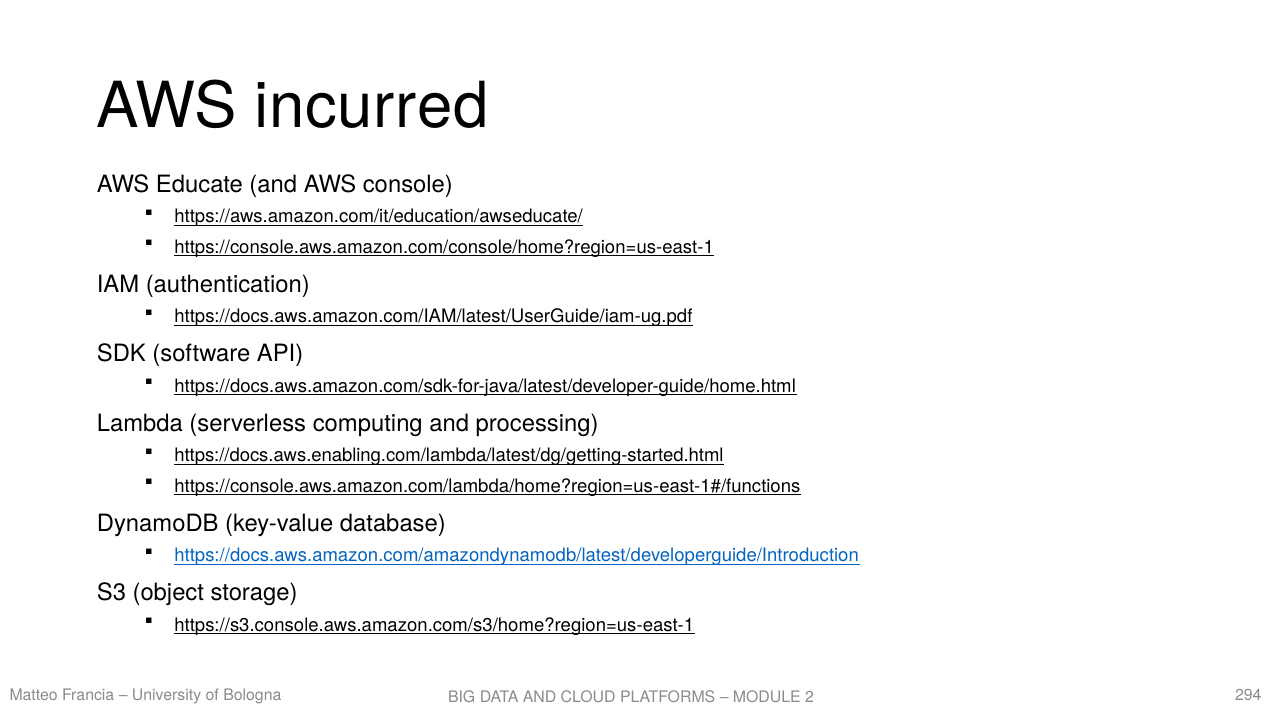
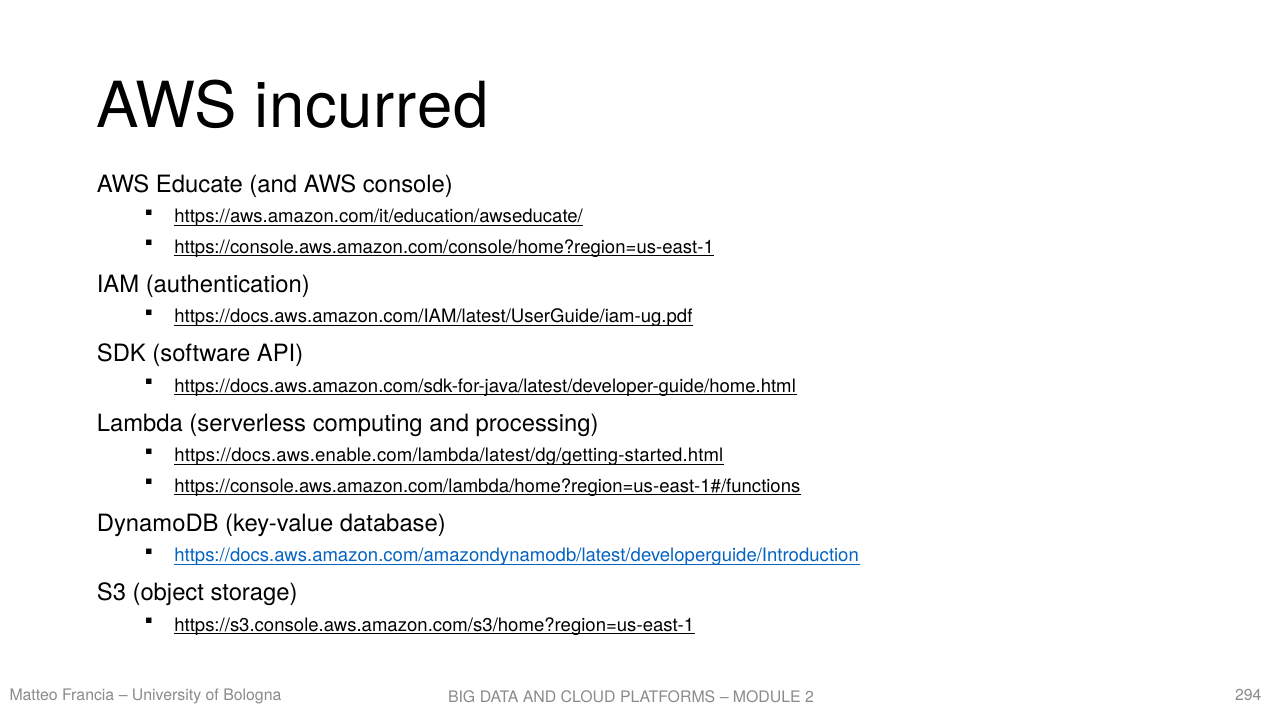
https://docs.aws.enabling.com/lambda/latest/dg/getting-started.html: https://docs.aws.enabling.com/lambda/latest/dg/getting-started.html -> https://docs.aws.enable.com/lambda/latest/dg/getting-started.html (449, 455)
